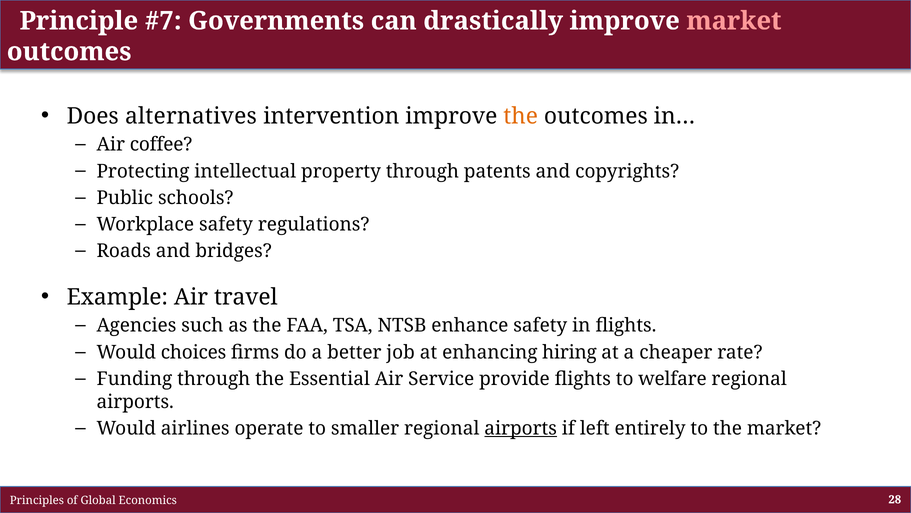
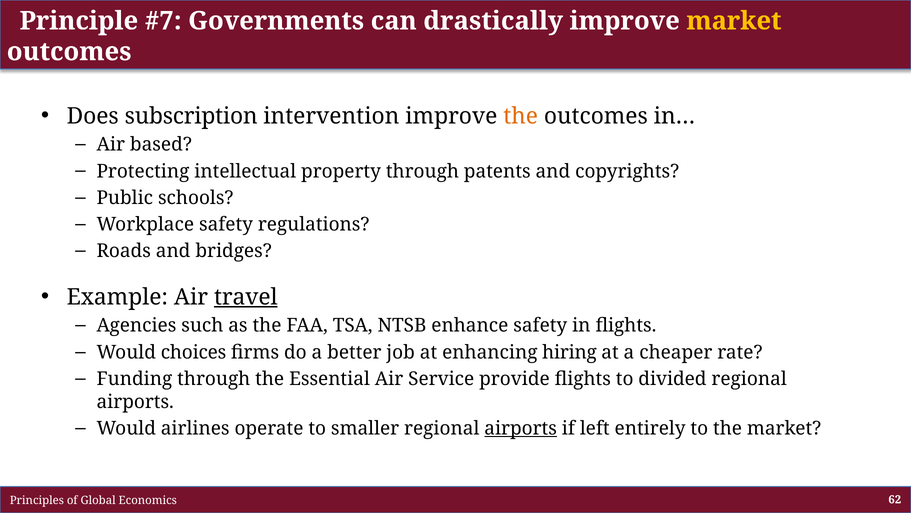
market colour: pink -> yellow (734, 21)
alternatives: alternatives -> subscription (191, 116)
coffee: coffee -> based (161, 145)
travel underline: none -> present (246, 297)
welfare: welfare -> divided (672, 379)
28: 28 -> 62 (895, 499)
